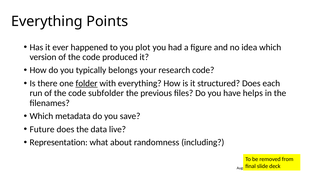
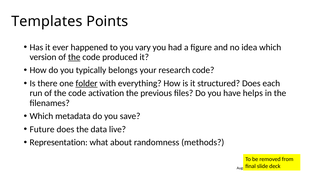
Everything: Everything -> Templates (47, 21)
plot: plot -> vary (143, 47)
the underline: none -> present (74, 57)
subfolder: subfolder -> activation (106, 93)
including: including -> methods (203, 142)
